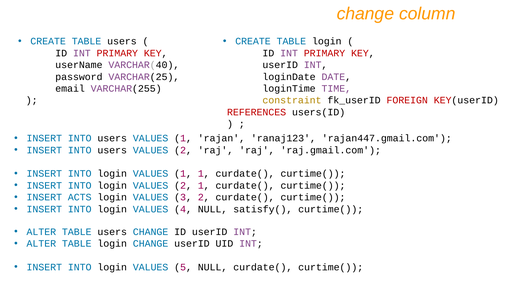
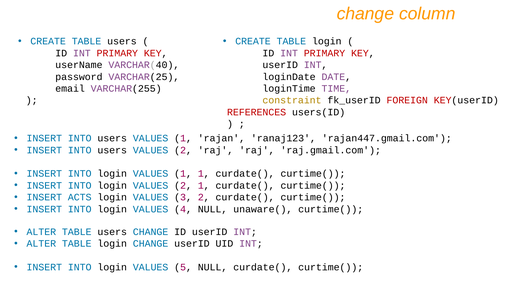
satisfy(: satisfy( -> unaware( (263, 209)
